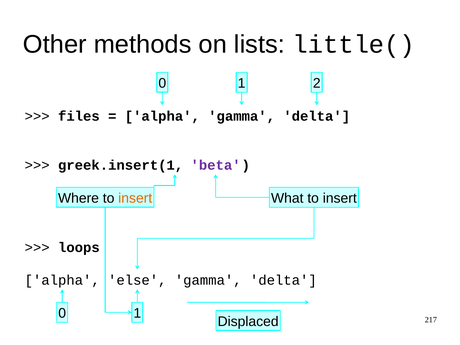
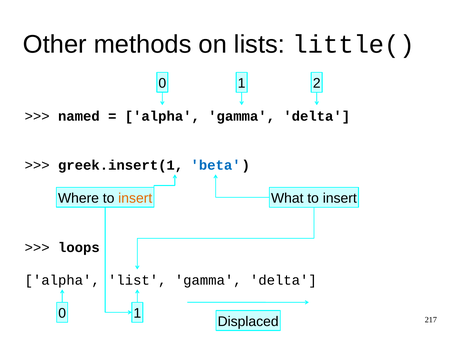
files: files -> named (79, 116)
beta colour: purple -> blue (216, 165)
else: else -> list (137, 280)
